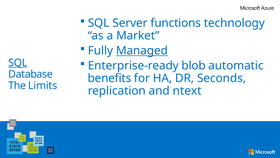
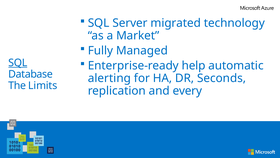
functions: functions -> migrated (176, 23)
Managed underline: present -> none (142, 51)
blob: blob -> help (194, 65)
benefits: benefits -> alerting (109, 78)
ntext: ntext -> every (187, 91)
